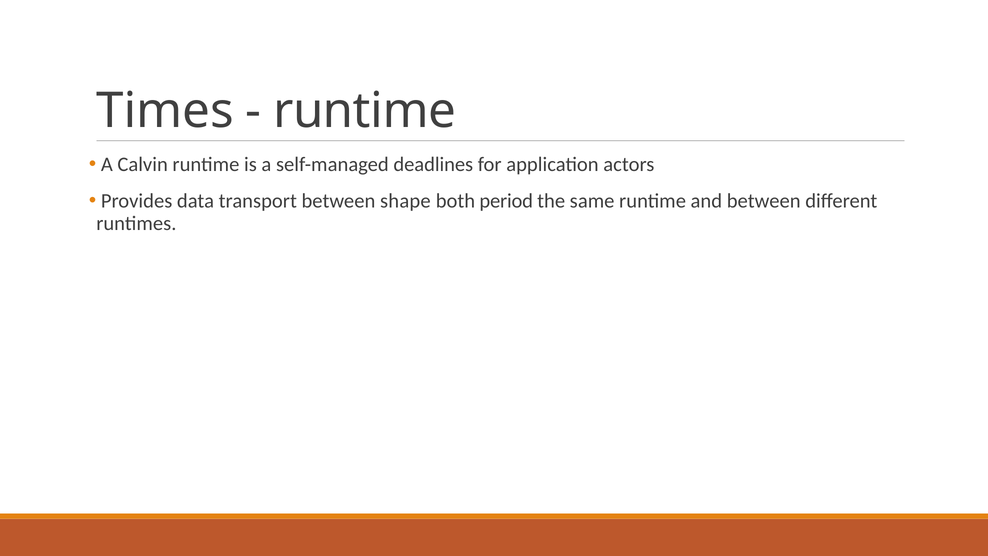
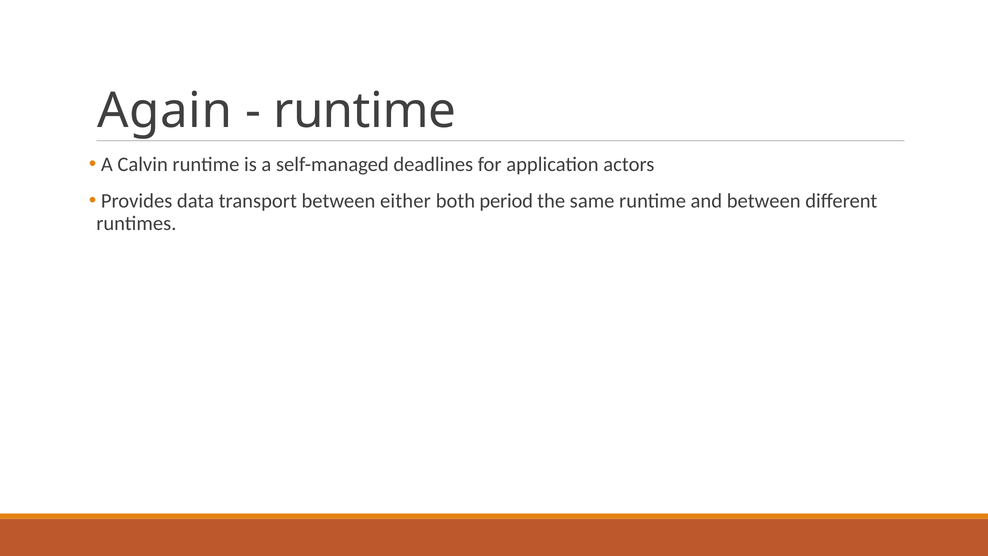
Times: Times -> Again (165, 111)
shape: shape -> either (405, 201)
